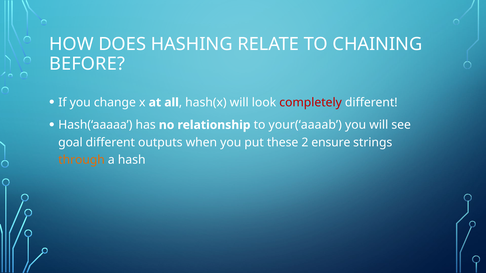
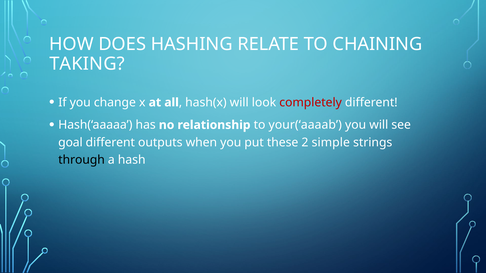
BEFORE: BEFORE -> TAKING (87, 64)
ensure: ensure -> simple (331, 143)
through colour: orange -> black (82, 160)
